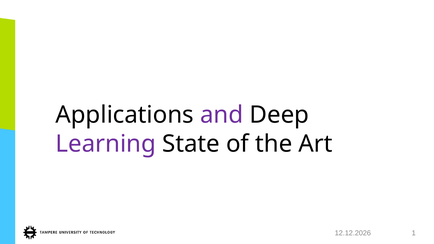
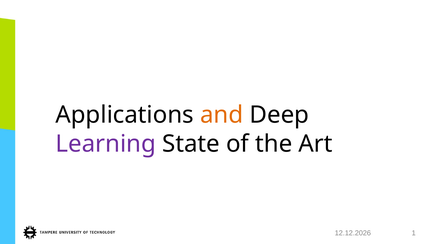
and colour: purple -> orange (222, 115)
